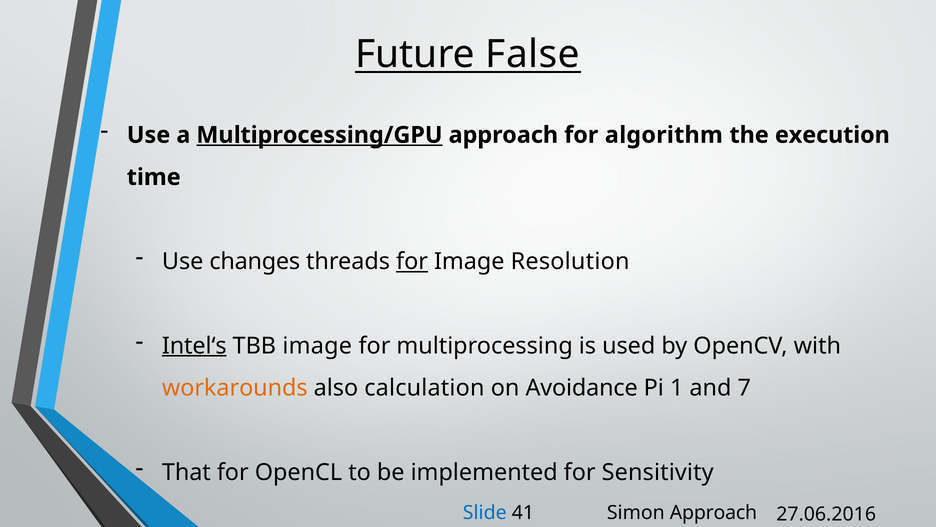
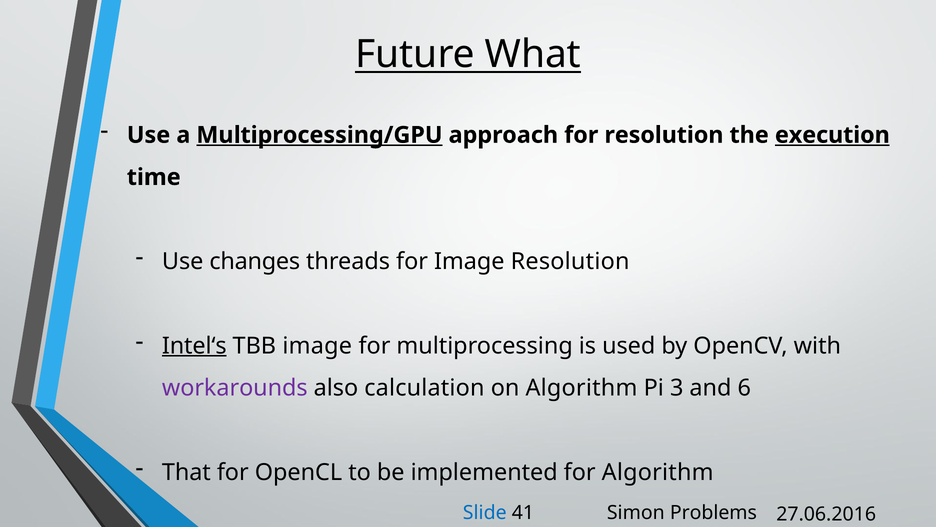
False: False -> What (533, 54)
for algorithm: algorithm -> resolution (664, 135)
execution underline: none -> present (832, 135)
for underline: present -> none (412, 261)
workarounds colour: orange -> purple (235, 388)
on Avoidance: Avoidance -> Algorithm (581, 388)
1: 1 -> 3 (677, 388)
7: 7 -> 6 (744, 388)
for Sensitivity: Sensitivity -> Algorithm (658, 472)
Simon Approach: Approach -> Problems (713, 512)
